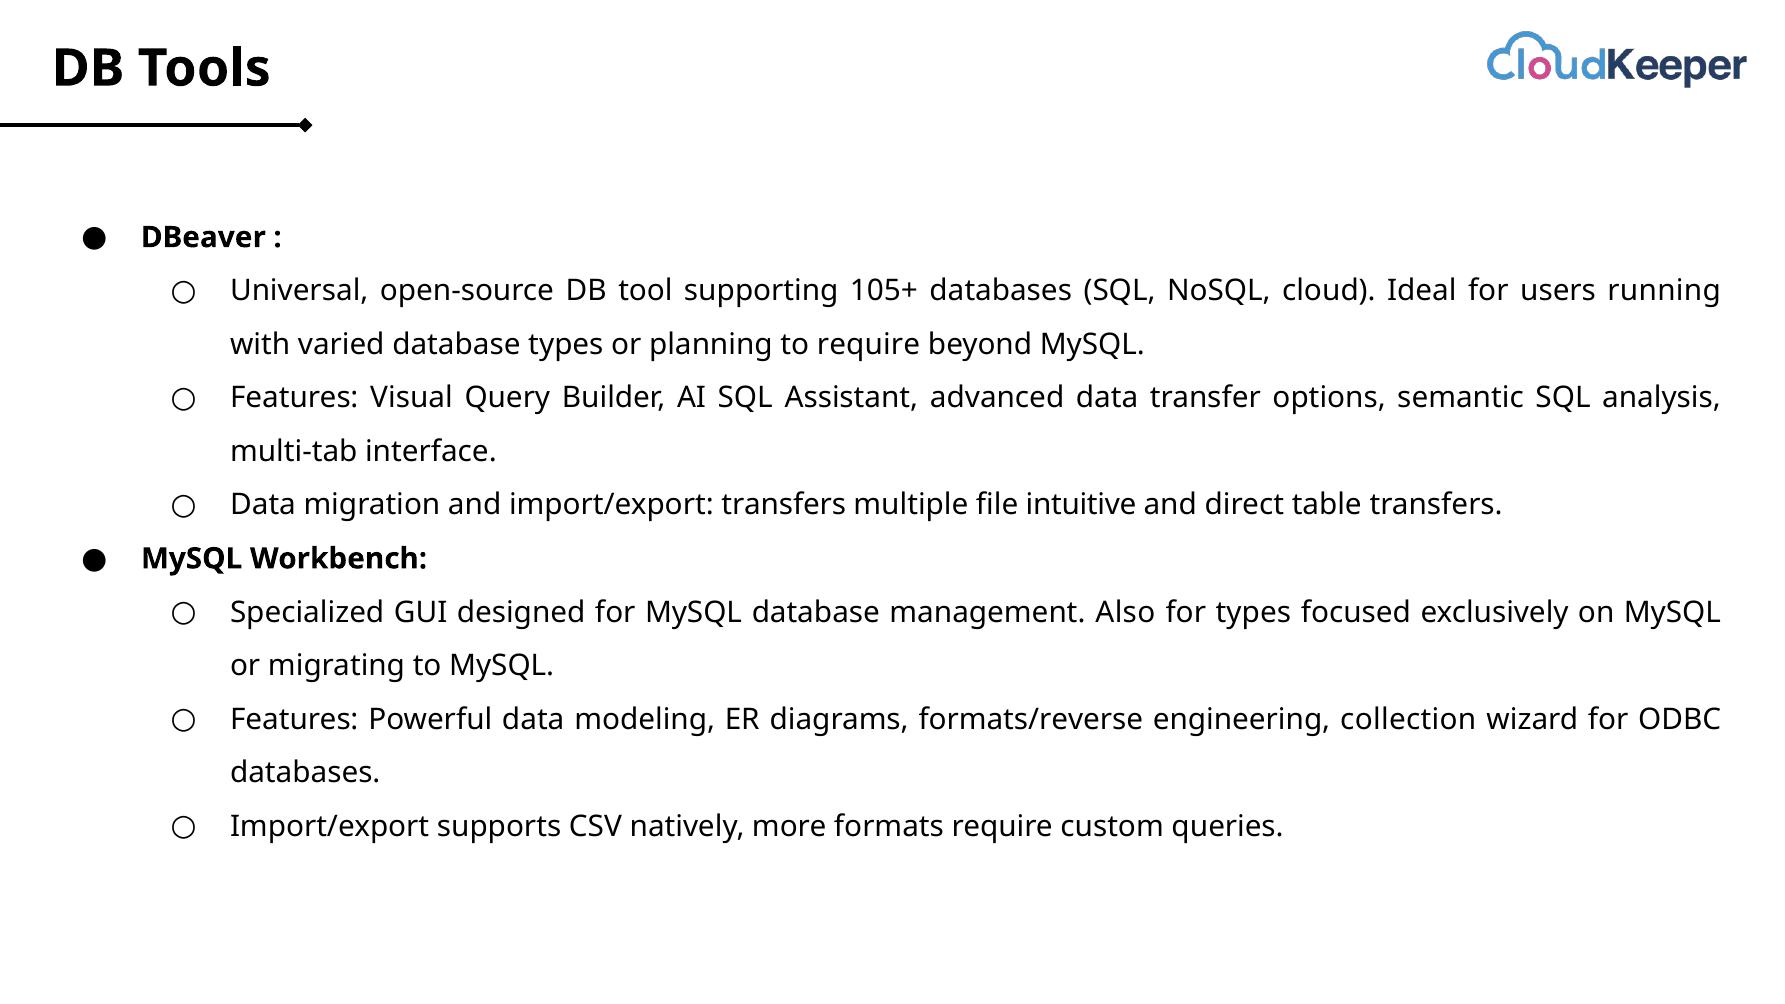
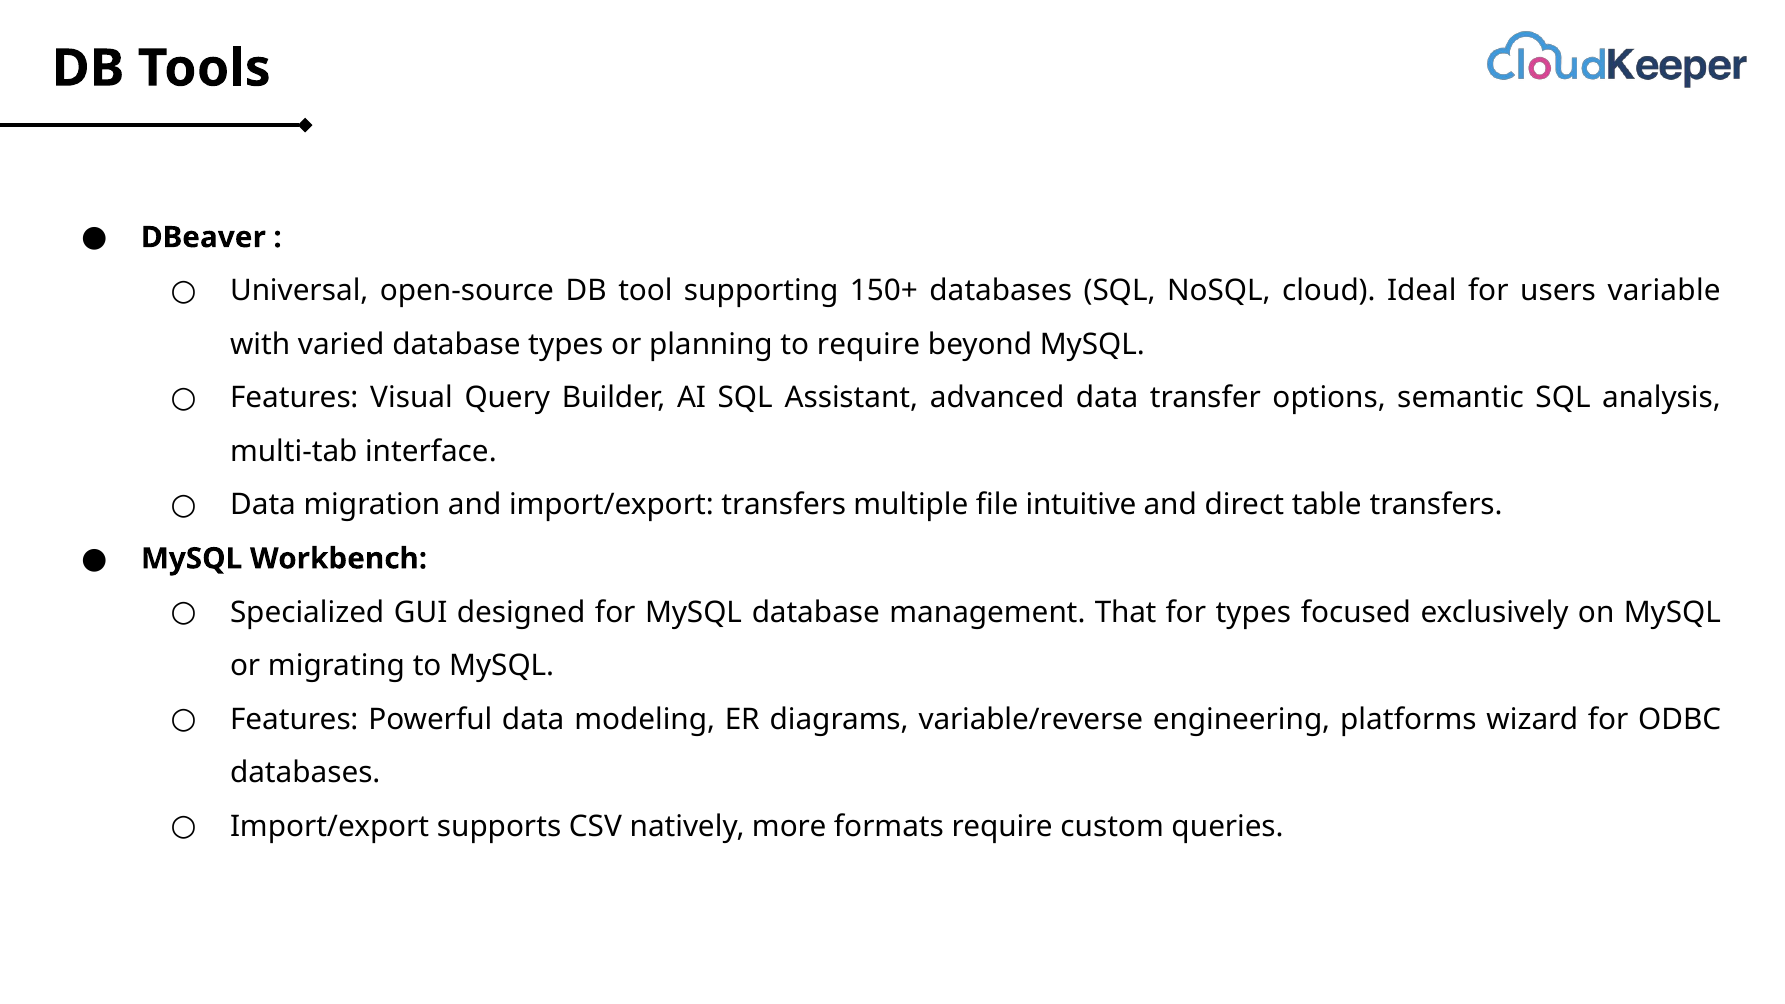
105+: 105+ -> 150+ (884, 291)
running: running -> variable (1664, 291)
Also: Also -> That (1126, 612)
formats/reverse: formats/reverse -> variable/reverse (1031, 719)
collection: collection -> platforms (1408, 719)
